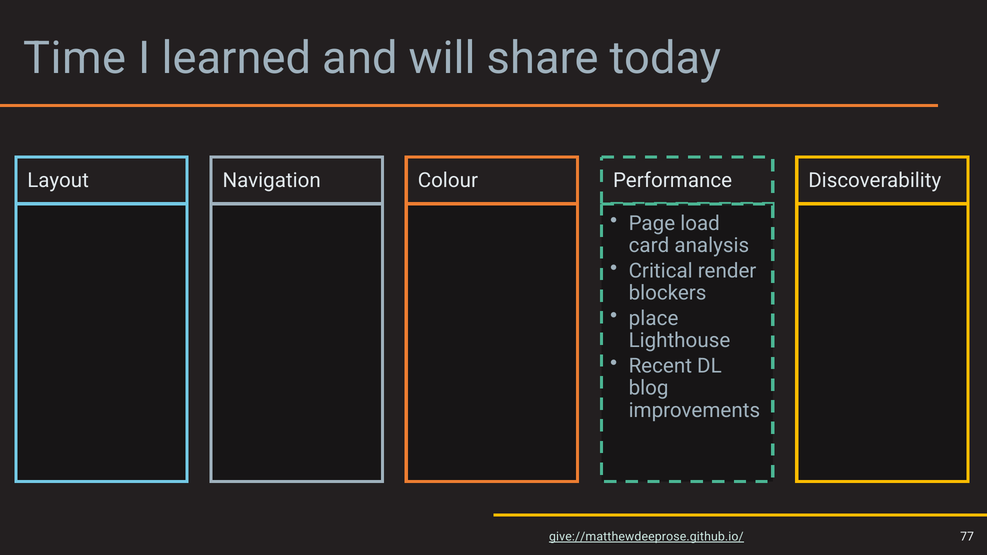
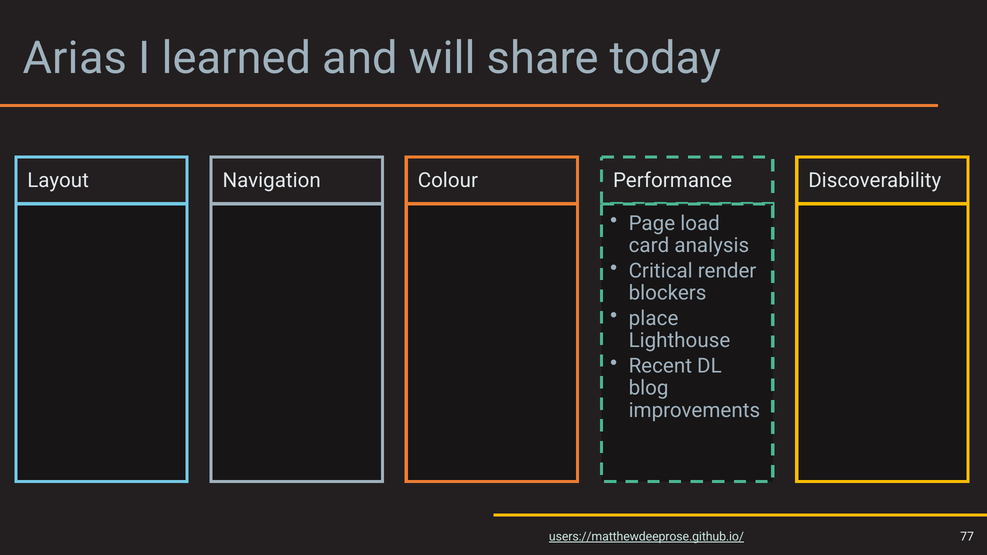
Time: Time -> Arias (75, 58)
give://matthewdeeprose.github.io/: give://matthewdeeprose.github.io/ -> users://matthewdeeprose.github.io/ (646, 537)
